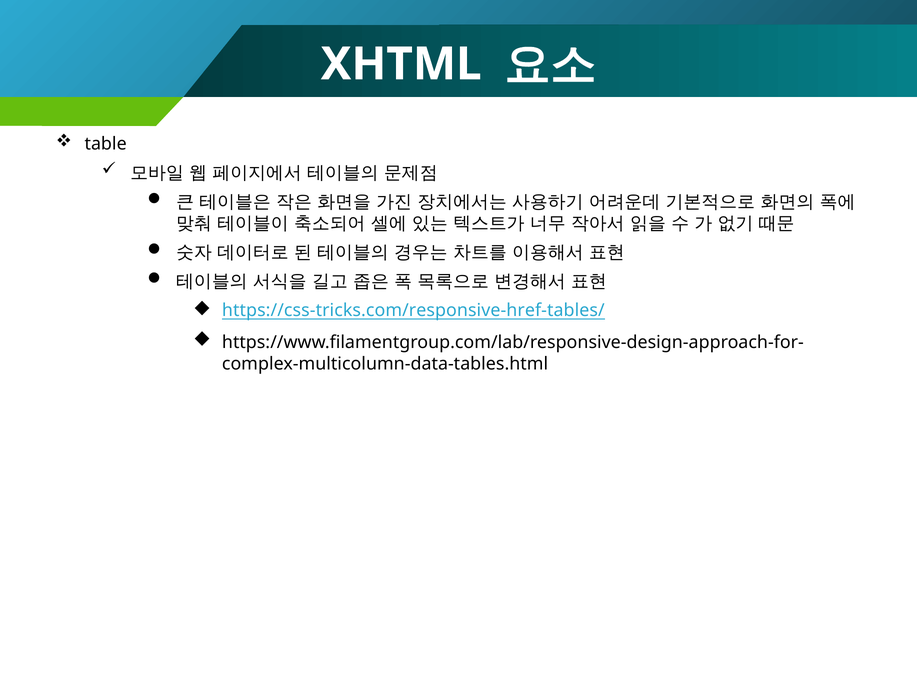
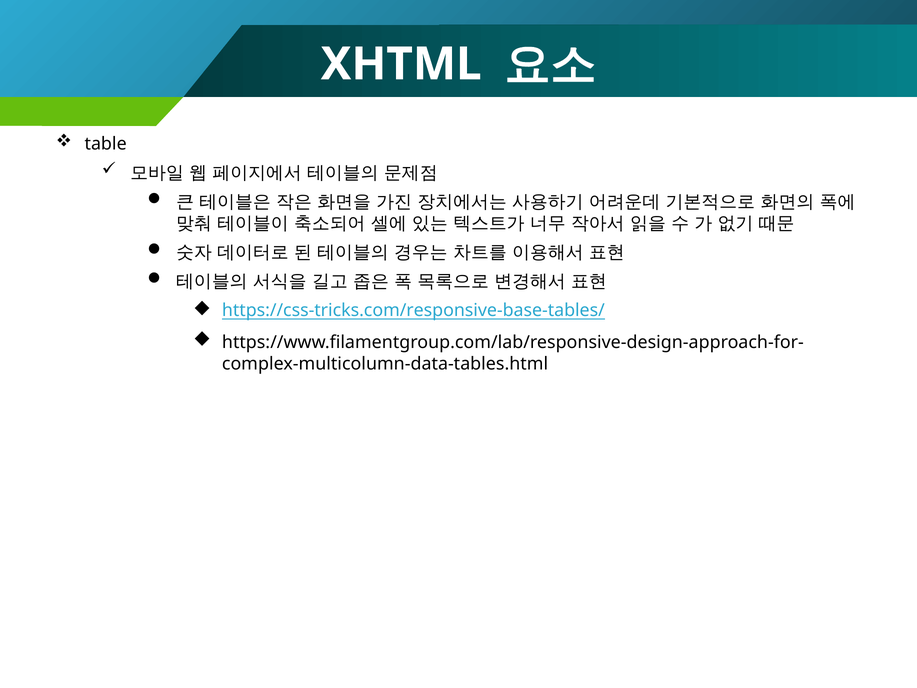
https://css-tricks.com/responsive-href-tables/: https://css-tricks.com/responsive-href-tables/ -> https://css-tricks.com/responsive-base-tables/ (413, 310)
